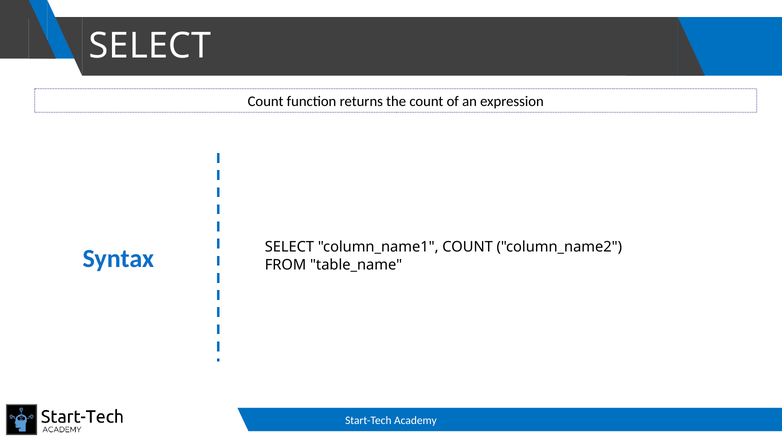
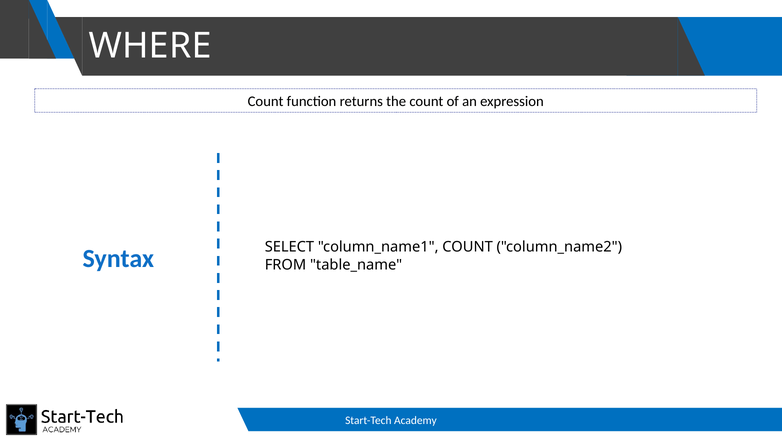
SELECT: SELECT -> WHERE (150, 46)
